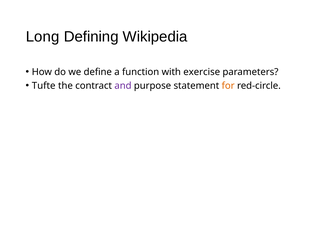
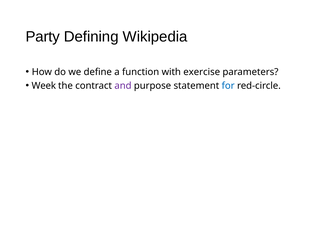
Long: Long -> Party (43, 37)
Tufte: Tufte -> Week (44, 85)
for colour: orange -> blue (228, 85)
